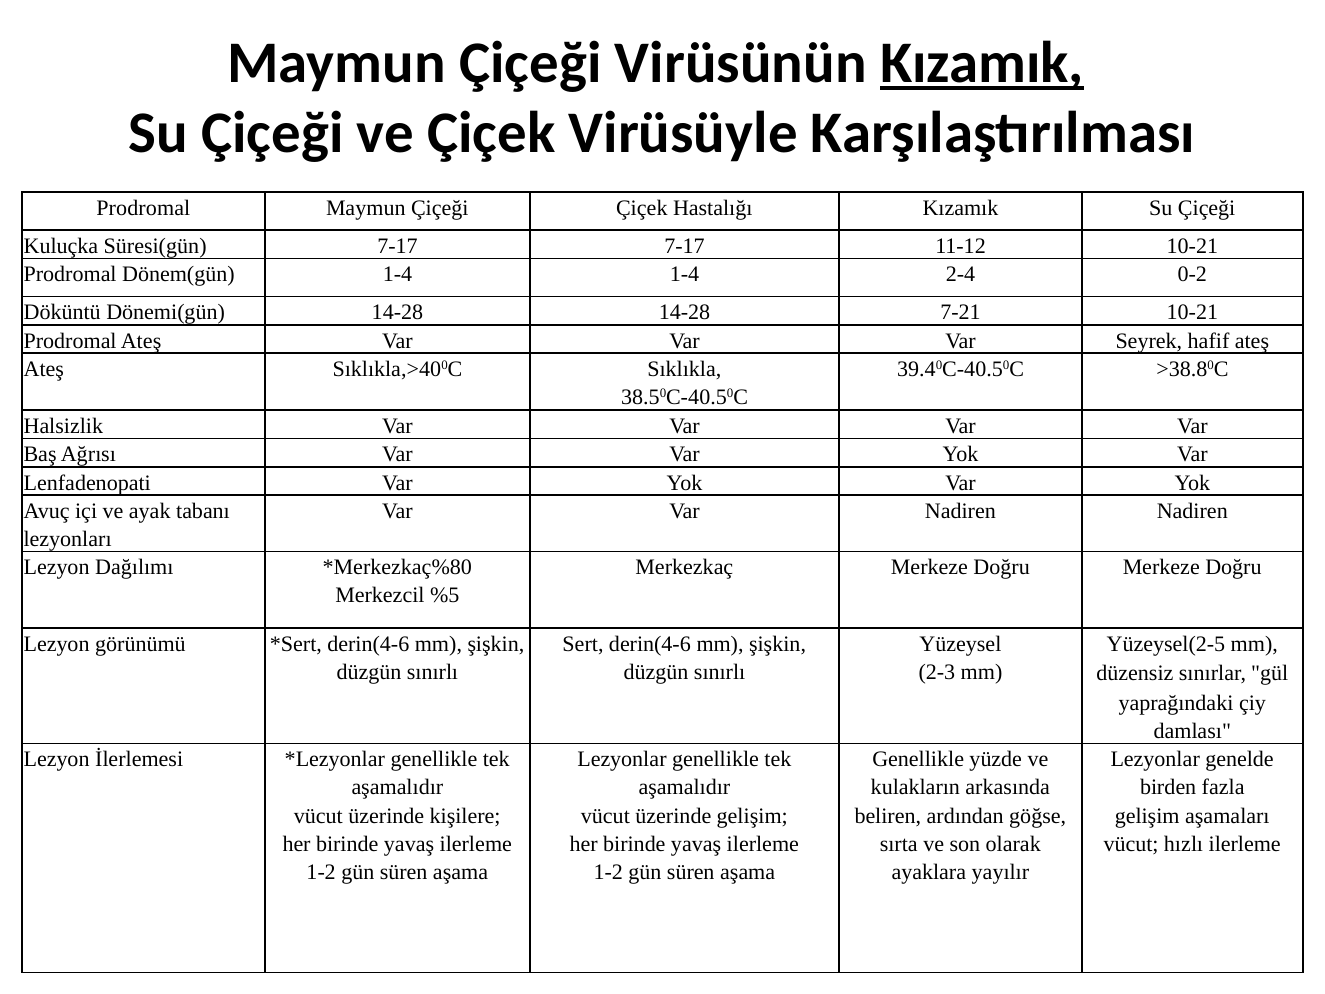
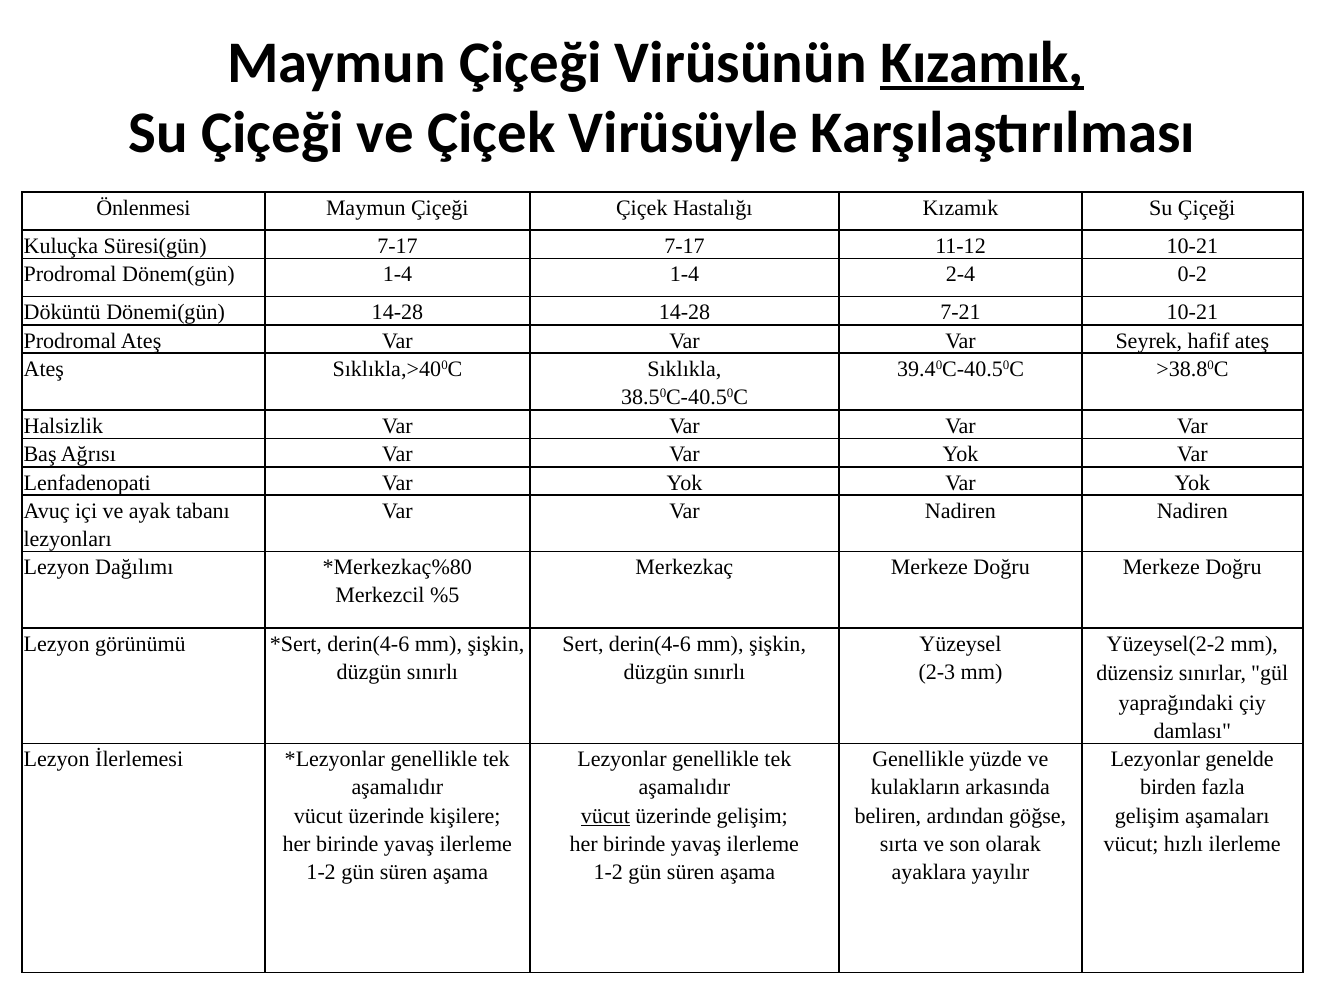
Prodromal: Prodromal -> Önlenmesi (143, 208)
Yüzeysel(2-5: Yüzeysel(2-5 -> Yüzeysel(2-2 (1166, 644)
vücut underline: none -> present (605, 816)
